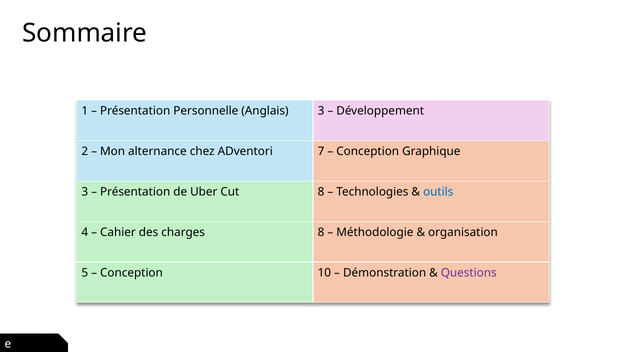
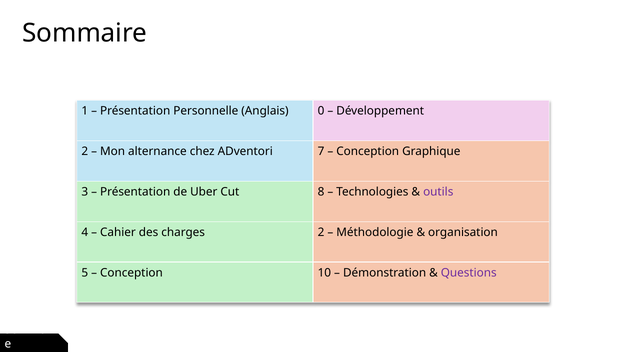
Anglais 3: 3 -> 0 (321, 111)
outils colour: blue -> purple (438, 192)
charges 8: 8 -> 2 (321, 233)
